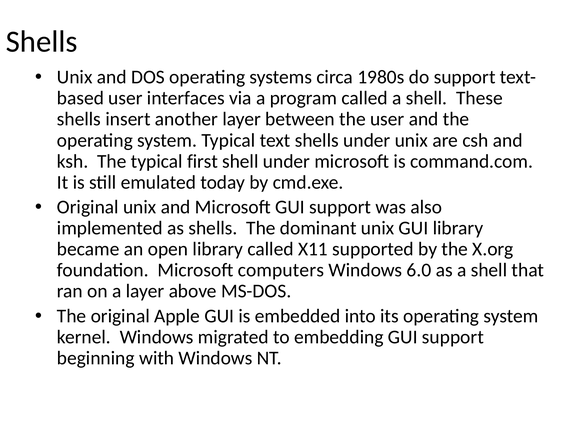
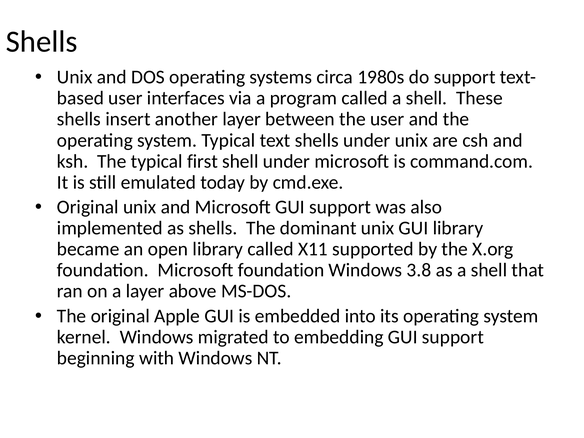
Microsoft computers: computers -> foundation (281, 270)
6.0: 6.0 -> 3.8 (419, 270)
